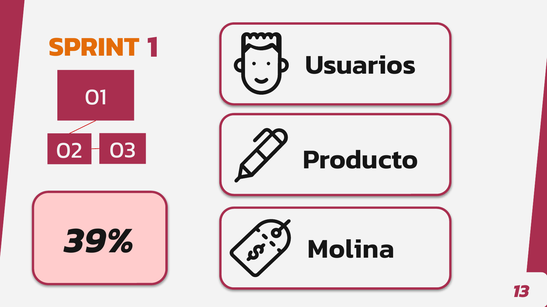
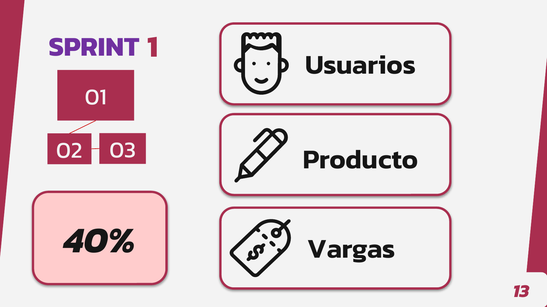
SPRINT colour: orange -> purple (94, 47)
39%: 39% -> 40% (100, 241)
Molina: Molina -> Vargas (351, 249)
